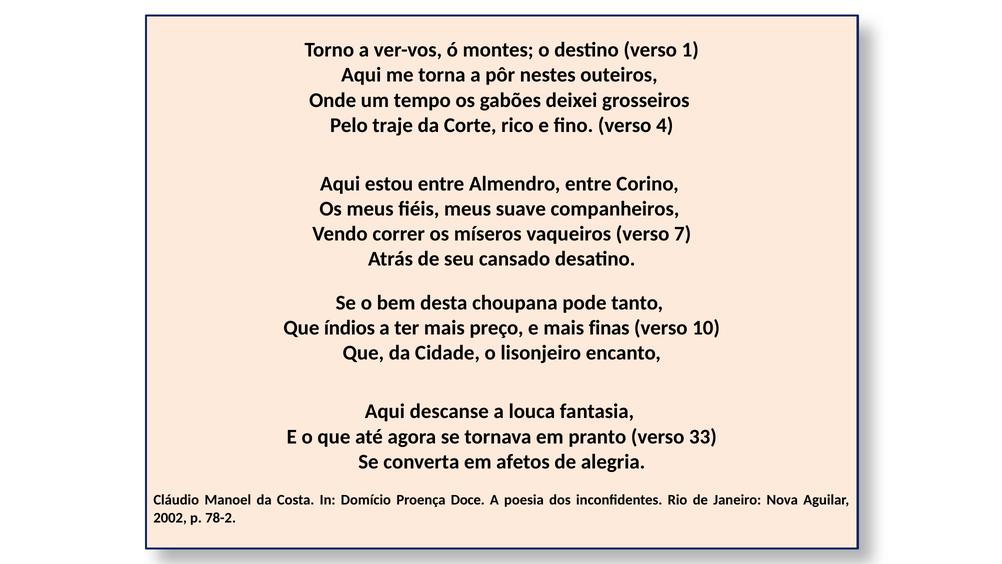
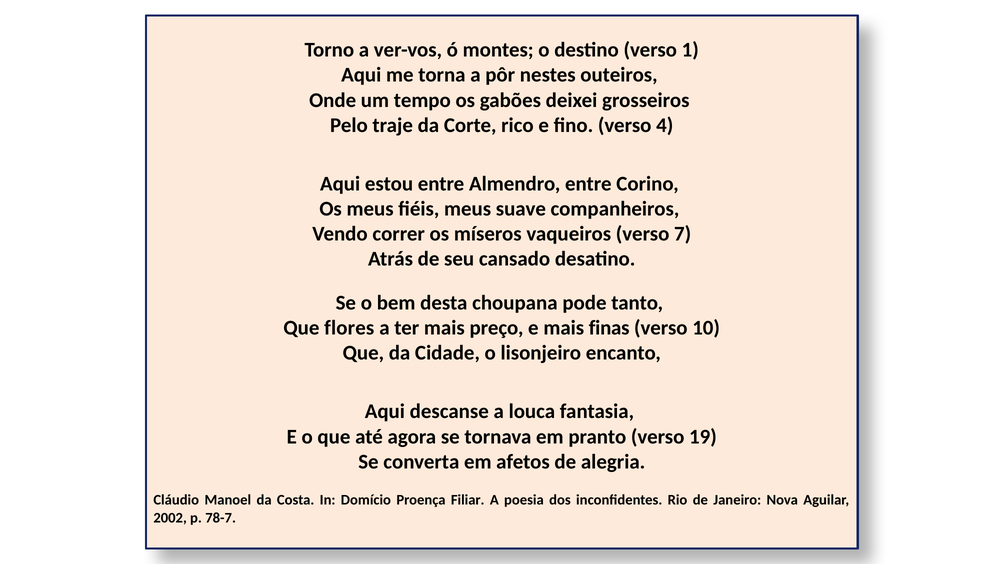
índios: índios -> flores (349, 328)
33: 33 -> 19 (703, 436)
Doce: Doce -> Filiar (468, 500)
78-2: 78-2 -> 78-7 (221, 517)
